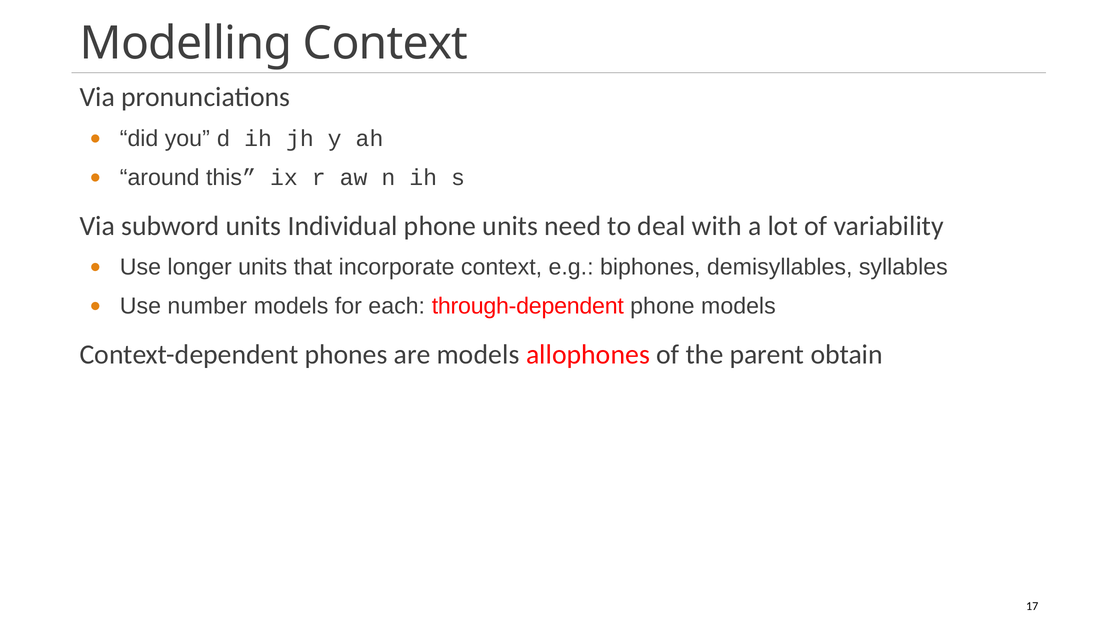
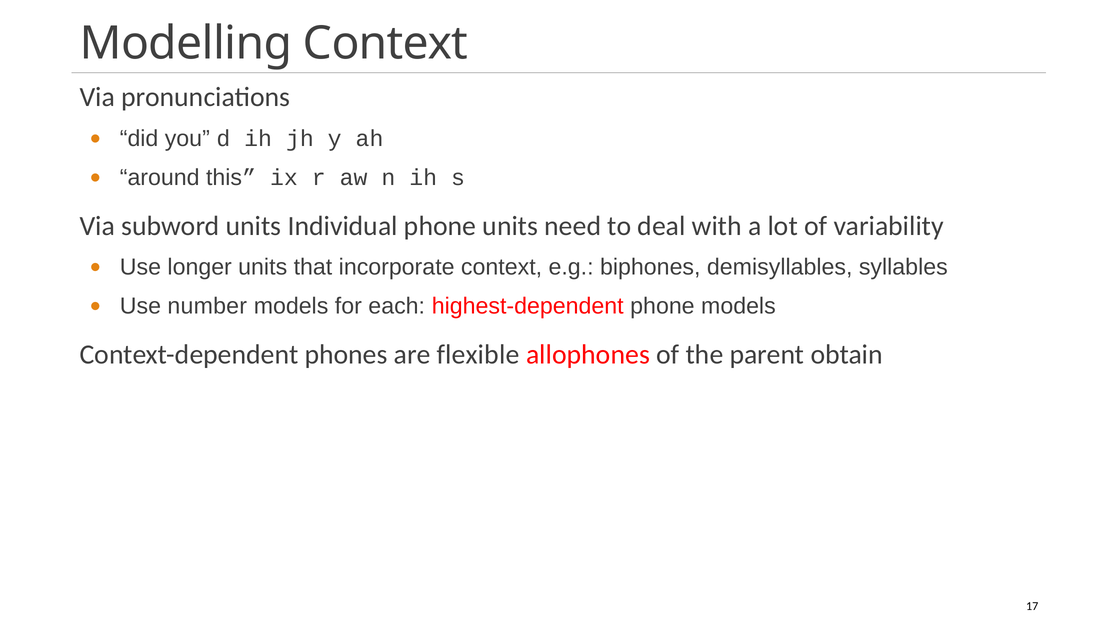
through-dependent: through-dependent -> highest-dependent (528, 306)
are models: models -> flexible (478, 355)
